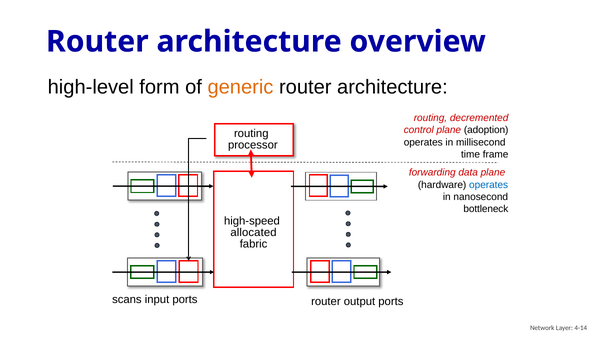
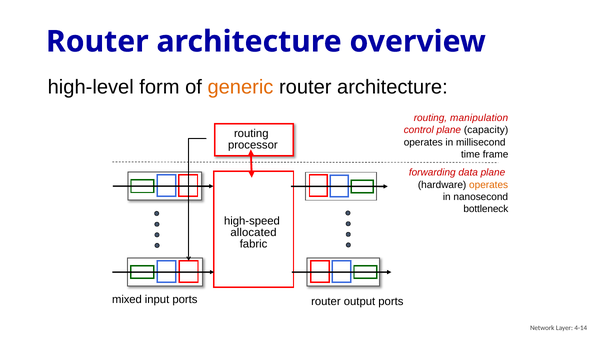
decremented: decremented -> manipulation (479, 118)
adoption: adoption -> capacity (486, 130)
operates colour: blue -> orange (489, 185)
scans: scans -> mixed (127, 300)
